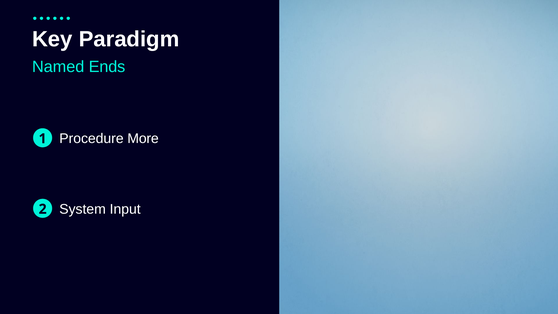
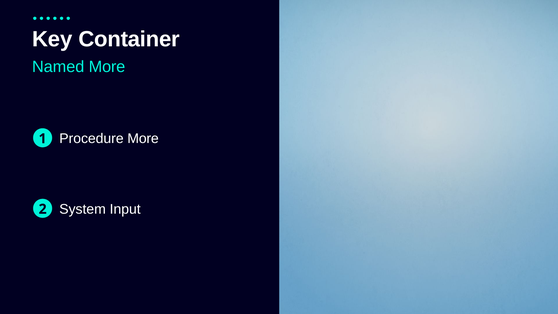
Paradigm: Paradigm -> Container (129, 39)
Named Ends: Ends -> More (107, 67)
